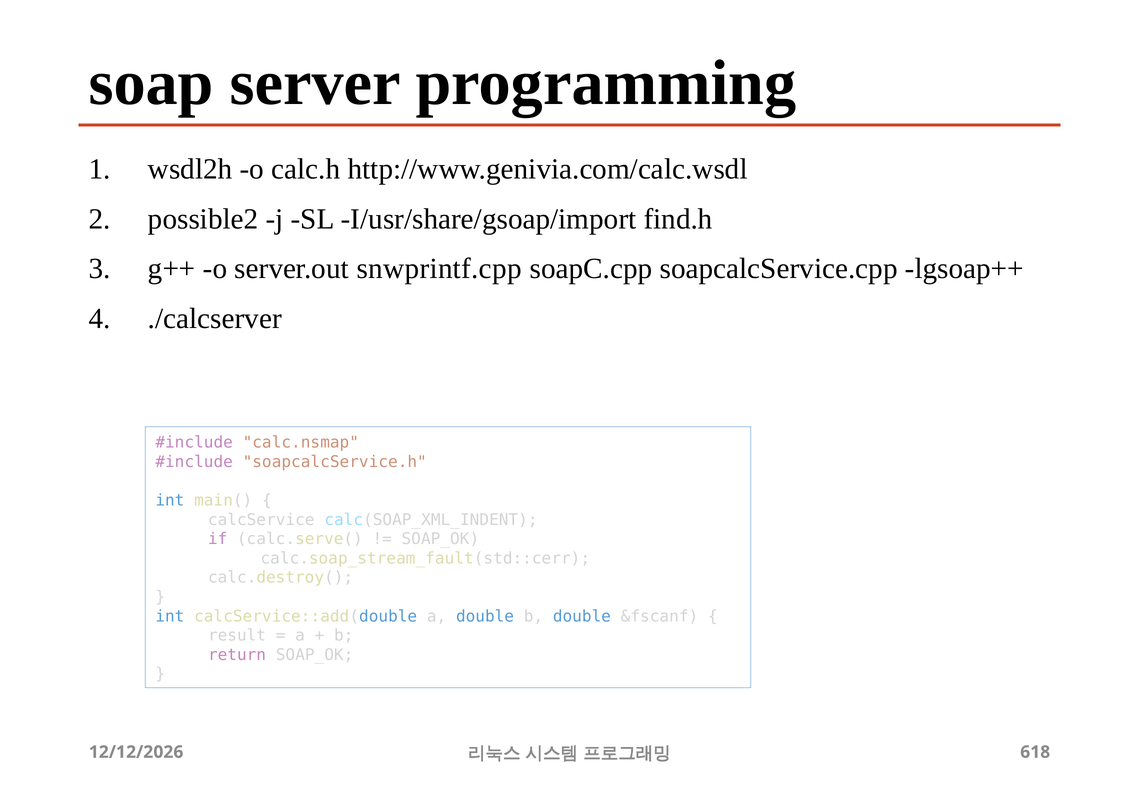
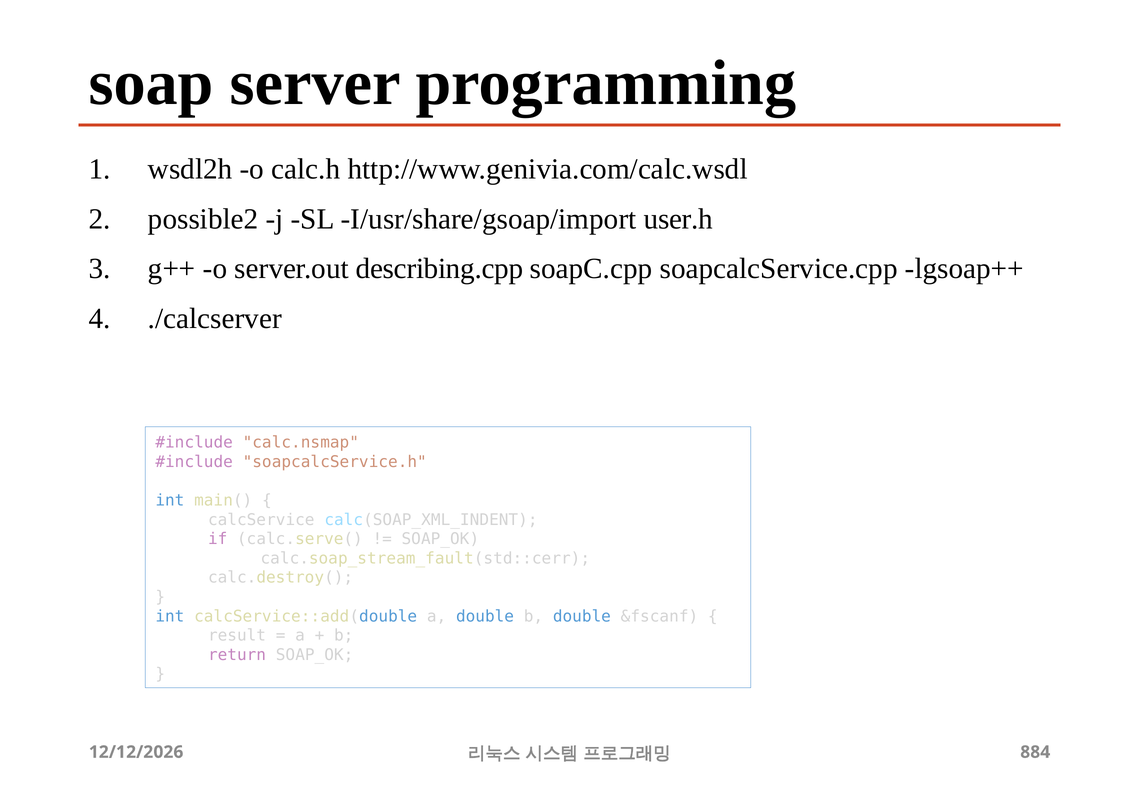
find.h: find.h -> user.h (678, 219)
snwprintf.cpp: snwprintf.cpp -> describing.cpp (440, 269)
618: 618 -> 884 (1035, 752)
